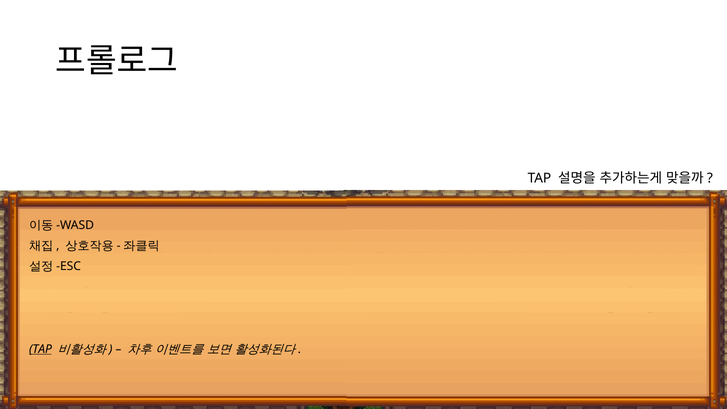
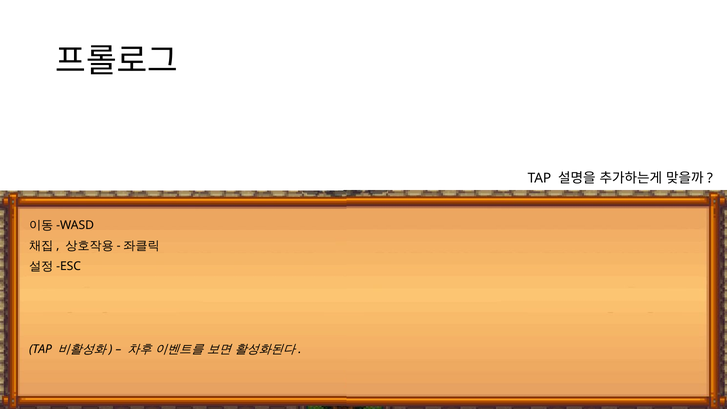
TAP underline: present -> none (40, 349)
